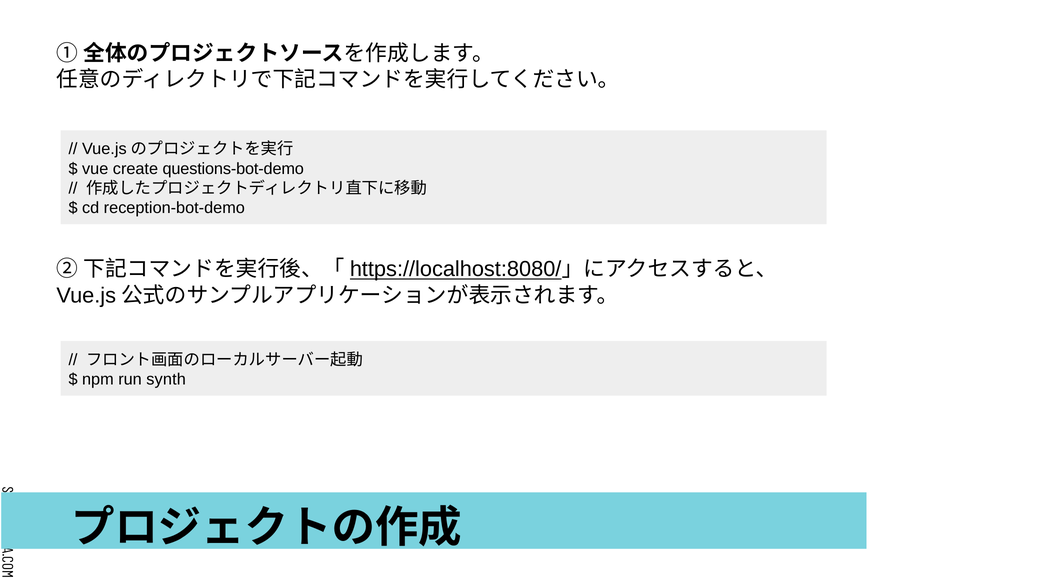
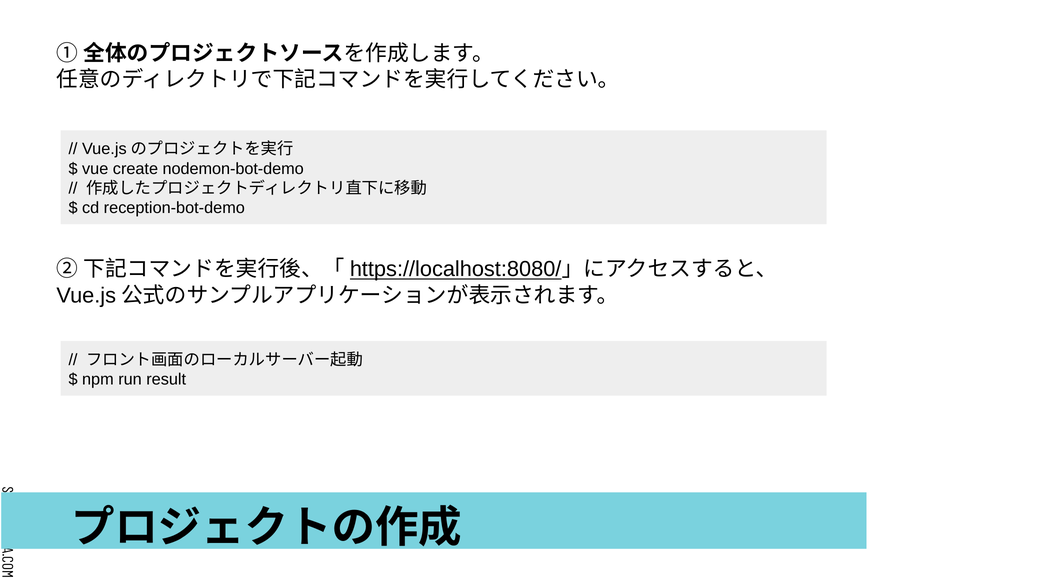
questions-bot-demo: questions-bot-demo -> nodemon-bot-demo (233, 169)
synth: synth -> result (166, 379)
